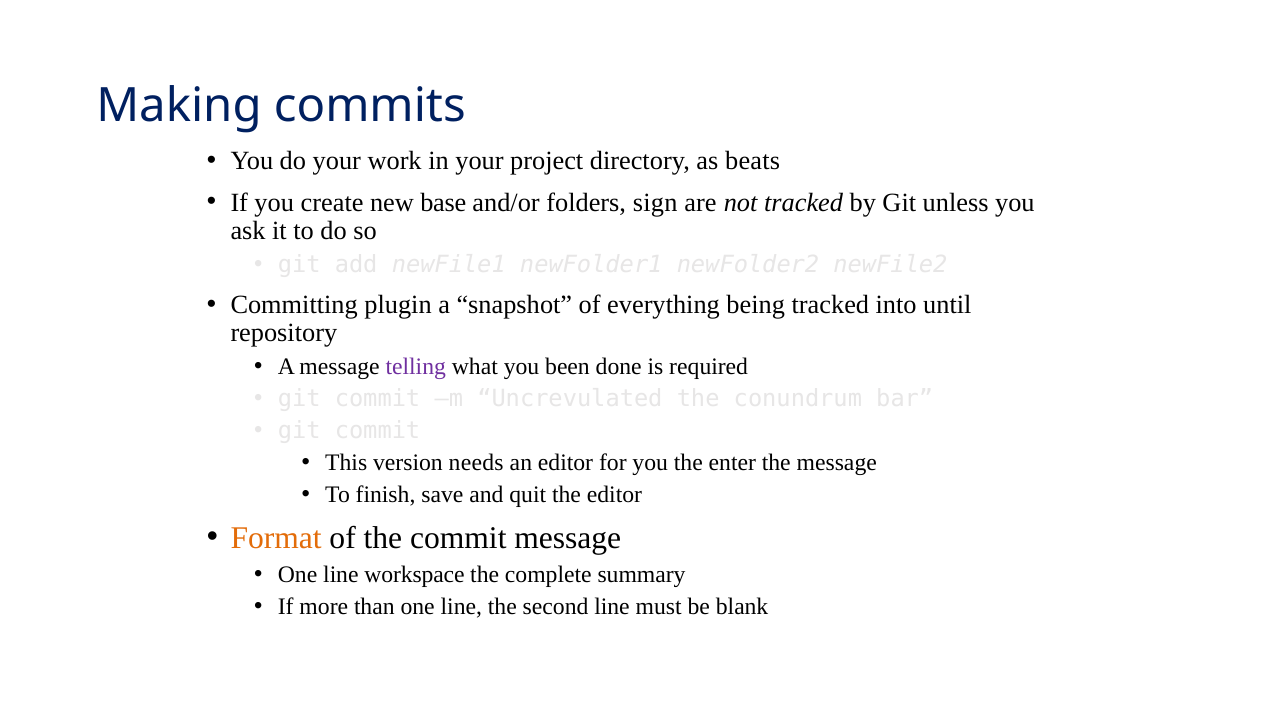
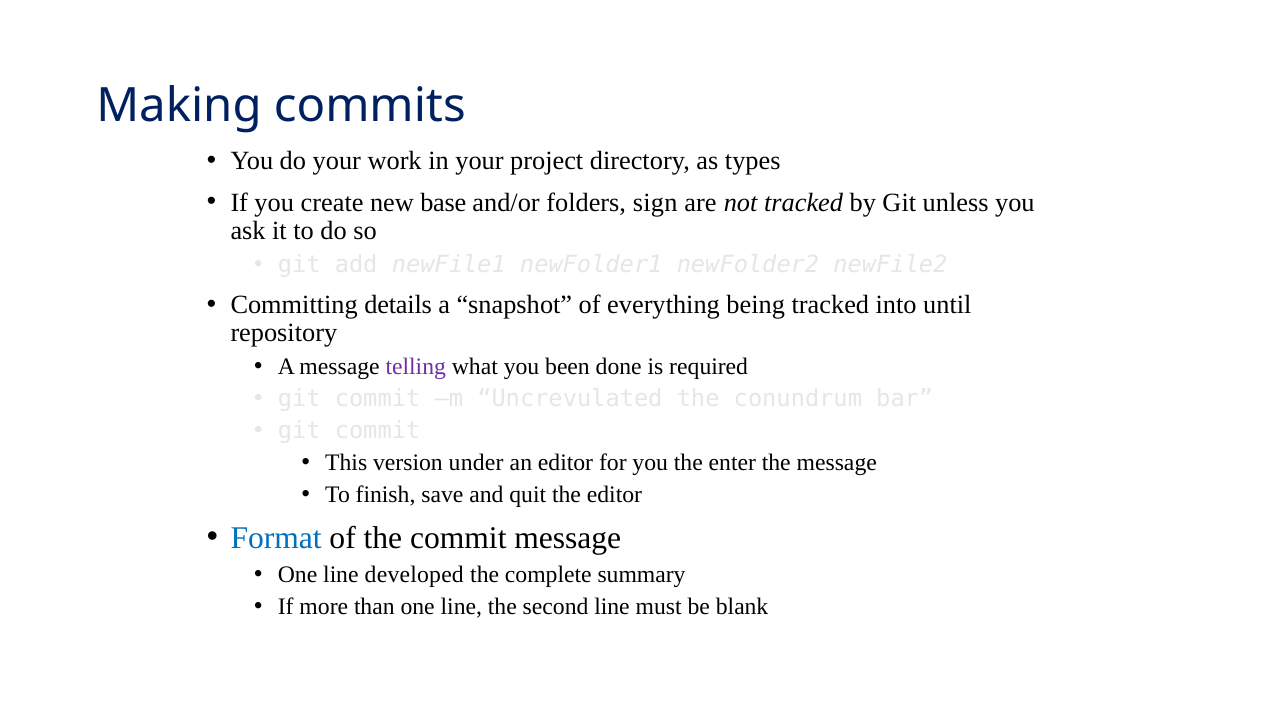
beats: beats -> types (753, 161)
plugin: plugin -> details (398, 305)
needs: needs -> under (476, 463)
Format colour: orange -> blue (276, 538)
workspace: workspace -> developed (414, 575)
